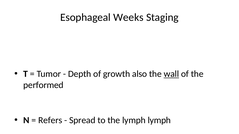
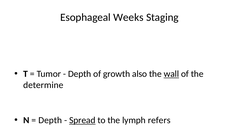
performed: performed -> determine (43, 85)
Refers: Refers -> Depth (50, 121)
Spread underline: none -> present (82, 121)
lymph lymph: lymph -> refers (159, 121)
